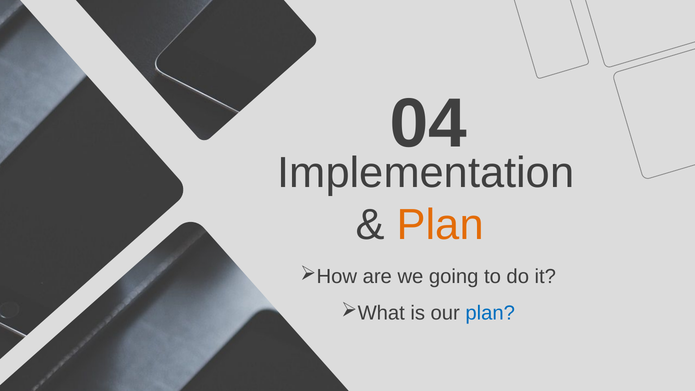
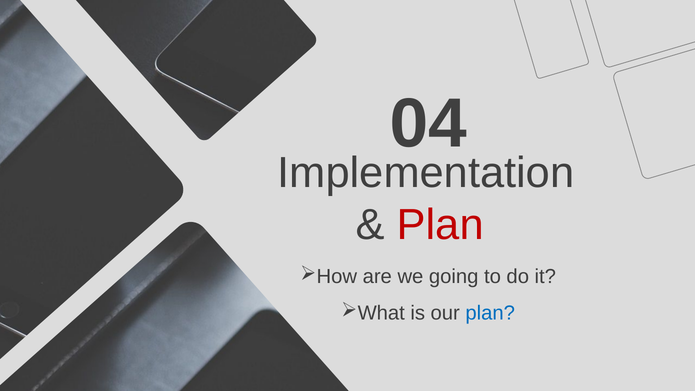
Plan colour: orange -> red (440, 225)
